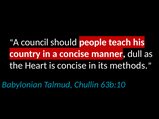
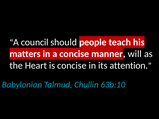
country: country -> matters (25, 54)
dull: dull -> will (135, 54)
methods: methods -> attention (129, 66)
